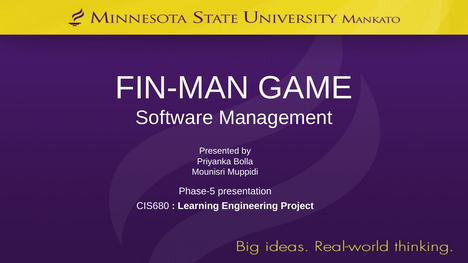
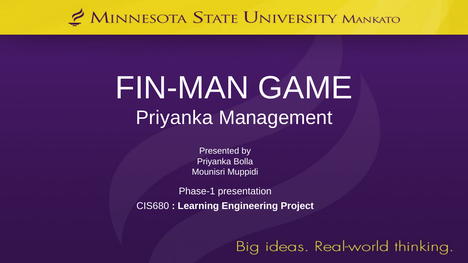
Software: Software -> Priyanka (174, 118)
Phase-5: Phase-5 -> Phase-1 (197, 192)
